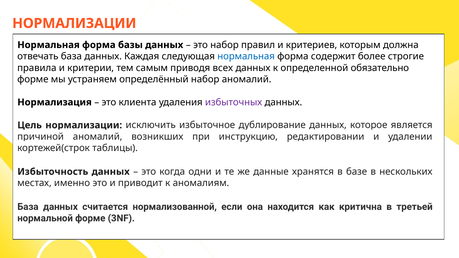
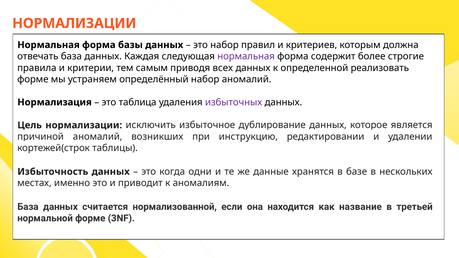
нормальная colour: blue -> purple (246, 56)
обязательно: обязательно -> реализовать (380, 68)
клиента: клиента -> таблица (138, 102)
критична: критична -> название (360, 207)
